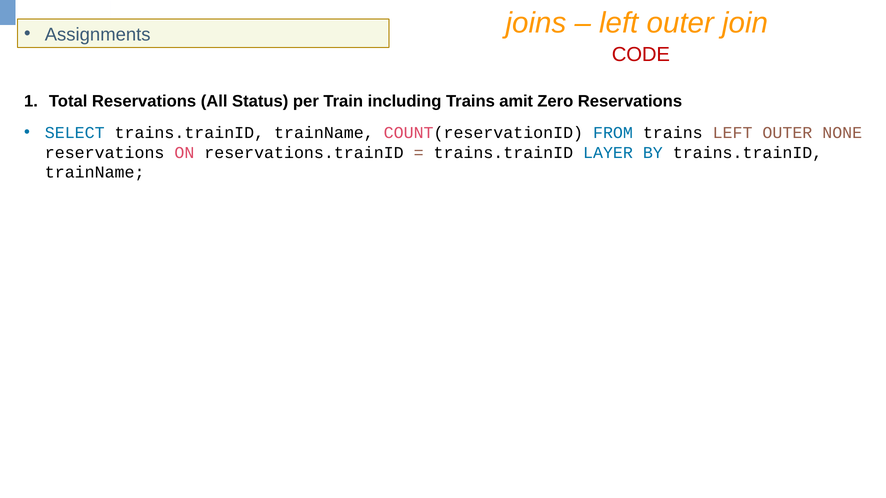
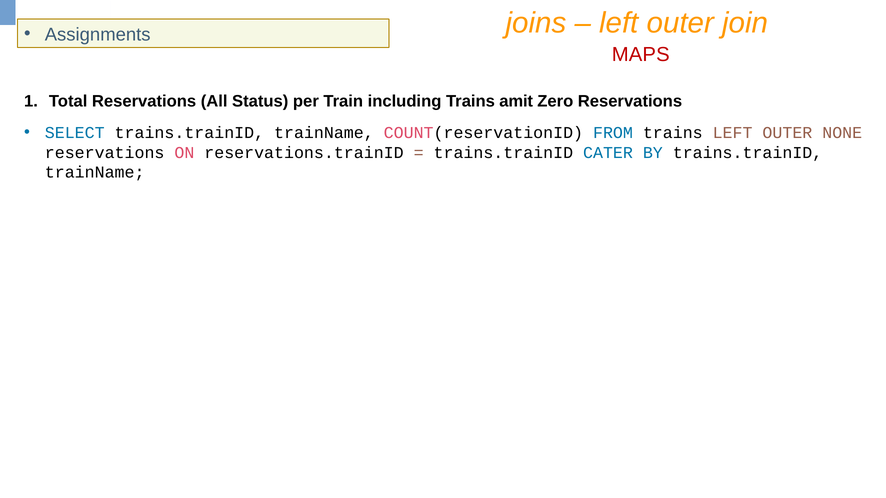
CODE: CODE -> MAPS (641, 55)
LAYER: LAYER -> CATER (608, 153)
